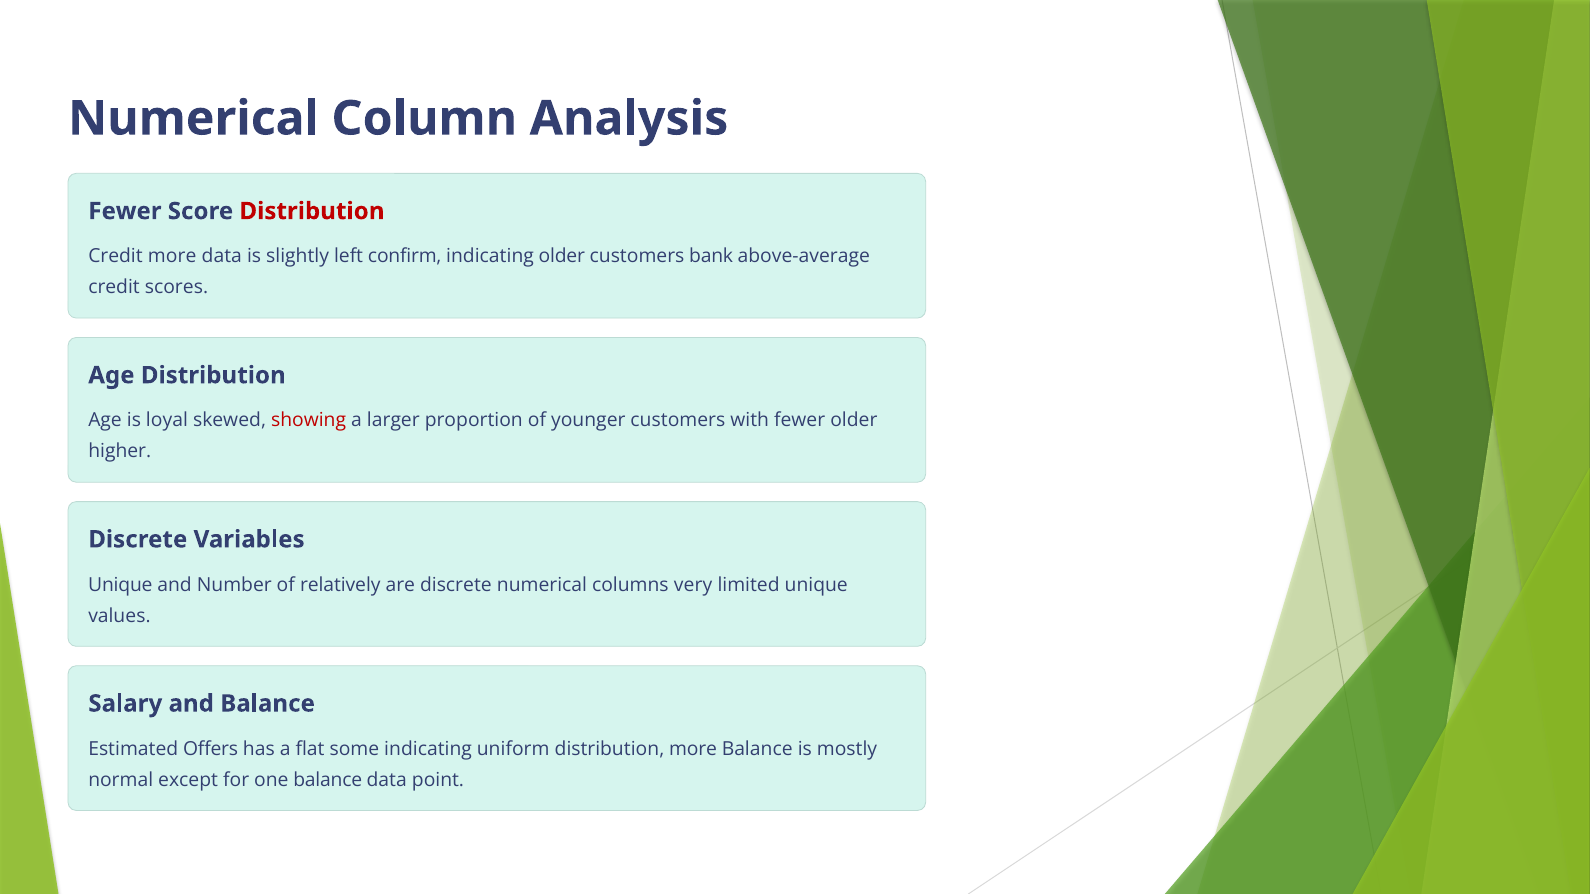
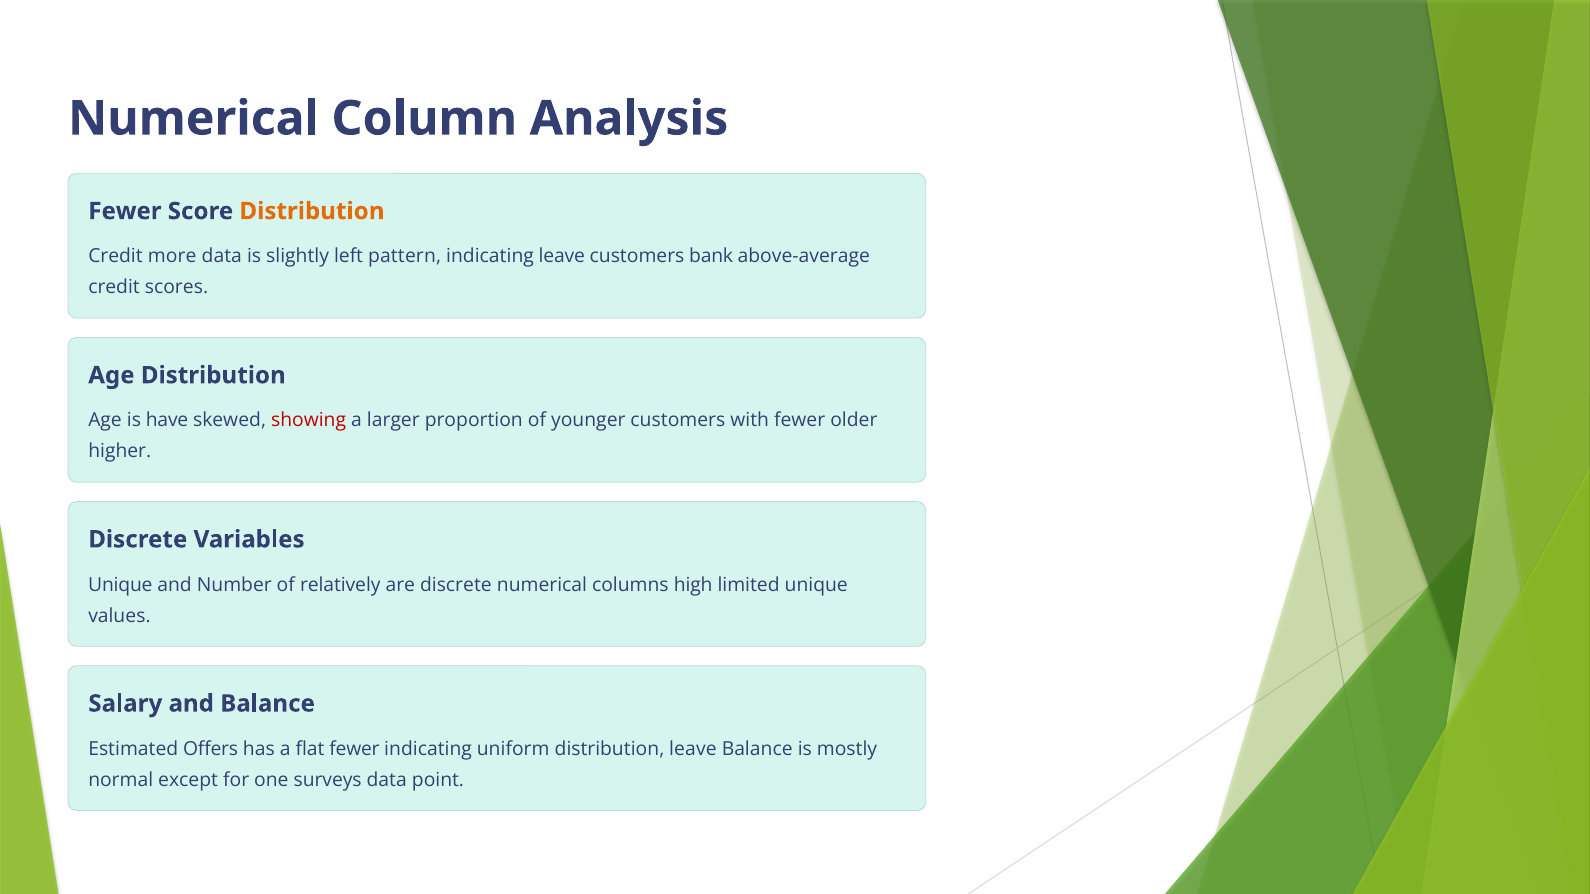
Distribution colour: red -> orange (312, 211)
confirm: confirm -> pattern (405, 257)
indicating older: older -> leave (562, 257)
loyal: loyal -> have (167, 421)
very: very -> high (693, 585)
flat some: some -> fewer (354, 749)
distribution more: more -> leave (693, 749)
one balance: balance -> surveys (328, 780)
